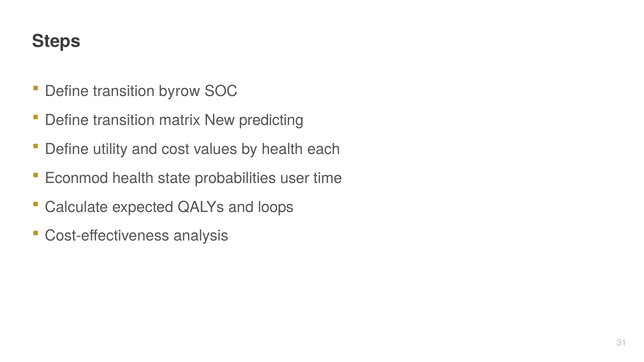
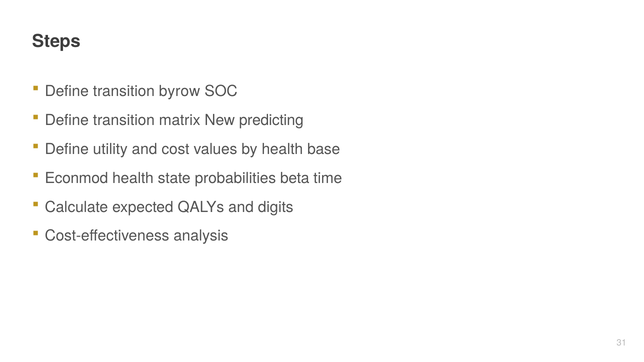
each: each -> base (324, 149)
user: user -> beta (295, 178)
loops: loops -> digits (276, 207)
